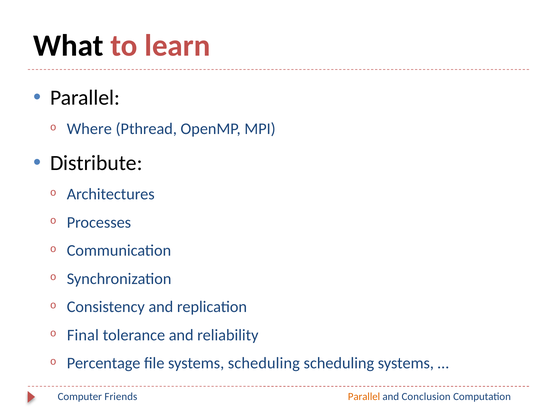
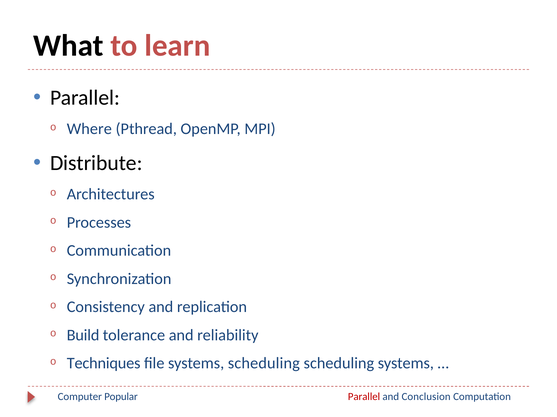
Final: Final -> Build (83, 336)
Percentage: Percentage -> Techniques (104, 364)
Friends: Friends -> Popular (121, 397)
Parallel colour: orange -> red (364, 397)
